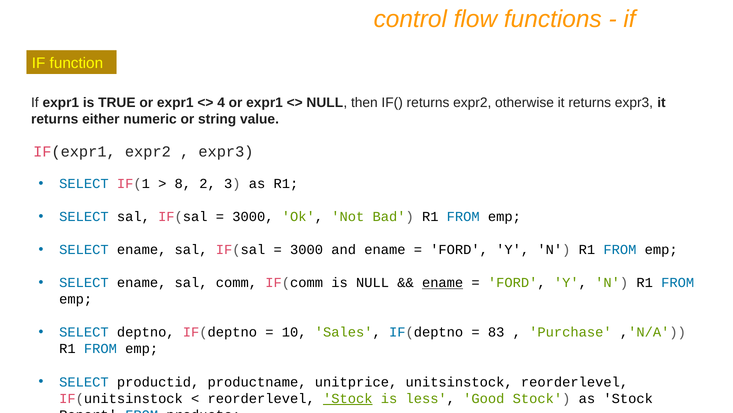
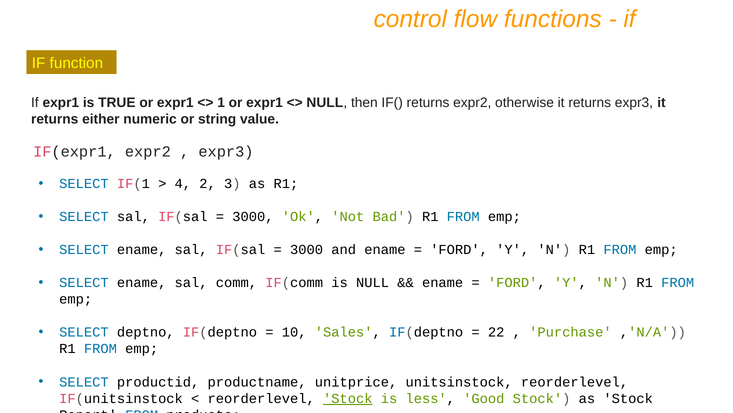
4: 4 -> 1 (221, 102)
8: 8 -> 4 (183, 183)
ename underline: present -> none (443, 282)
83: 83 -> 22 (496, 332)
